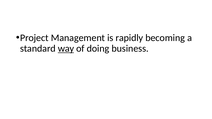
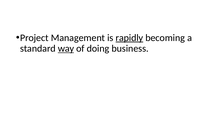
rapidly underline: none -> present (129, 38)
